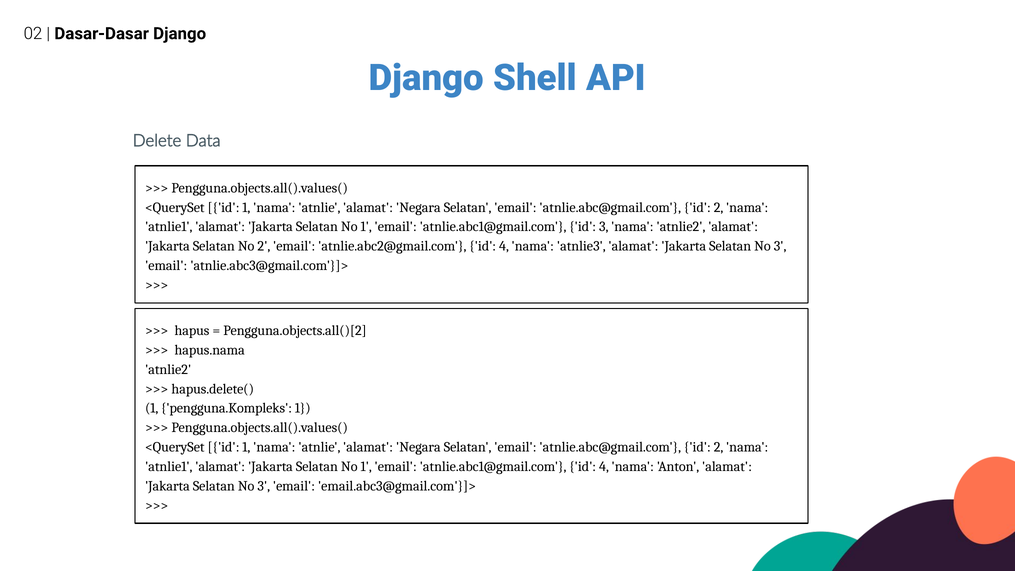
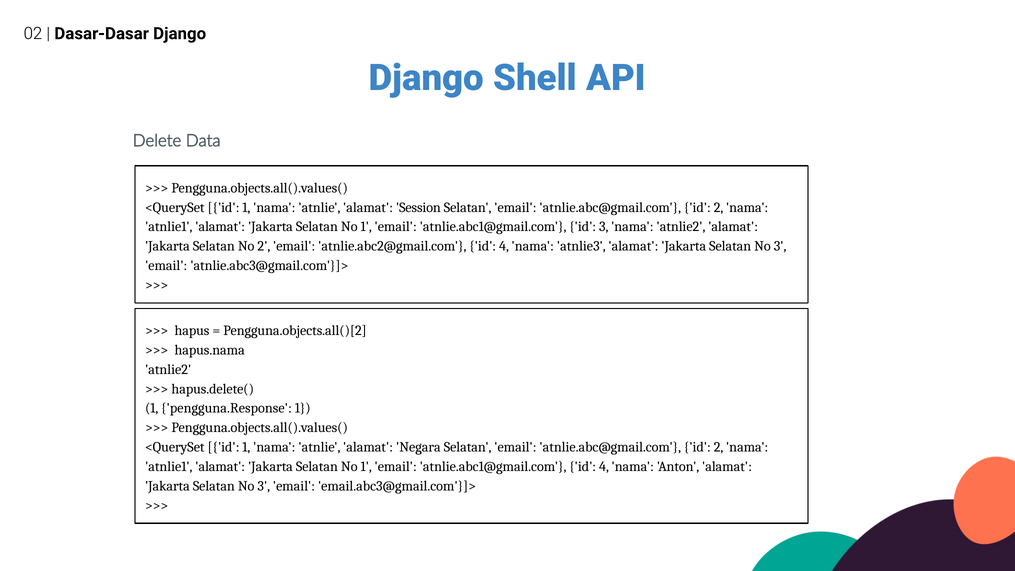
Negara: Negara -> Session (418, 207)
pengguna.Kompleks: pengguna.Kompleks -> pengguna.Response (226, 408)
